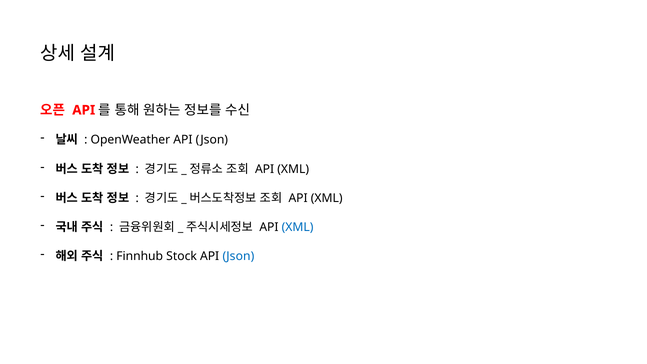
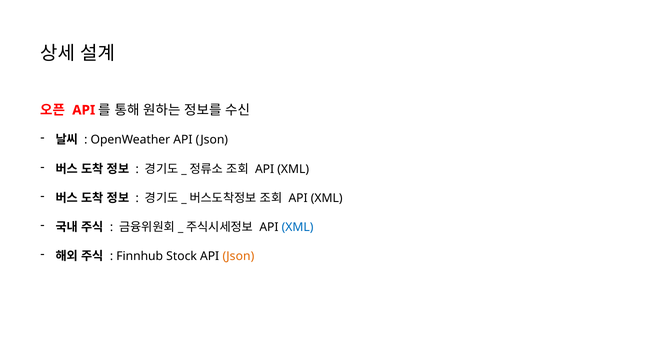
Json colour: blue -> orange (238, 256)
